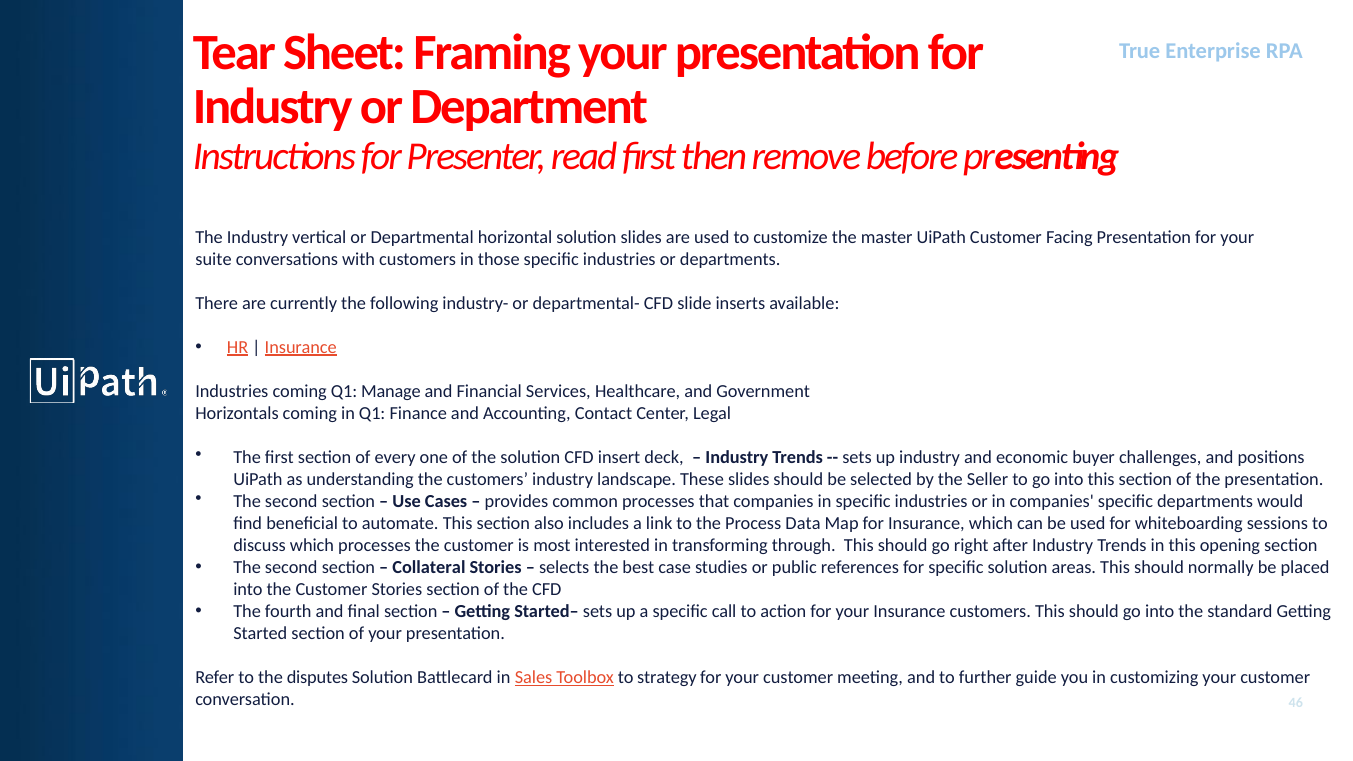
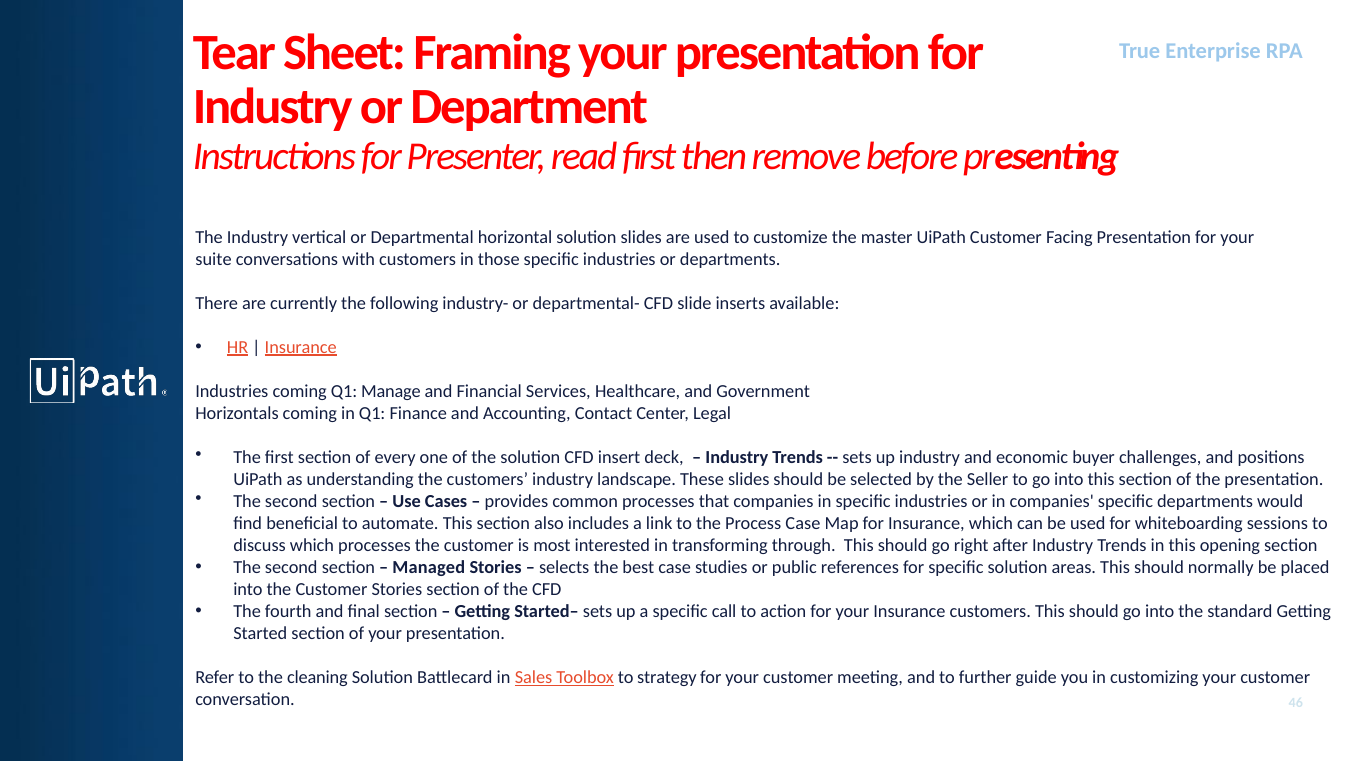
Process Data: Data -> Case (803, 523)
Collateral: Collateral -> Managed (429, 568)
disputes: disputes -> cleaning (317, 678)
